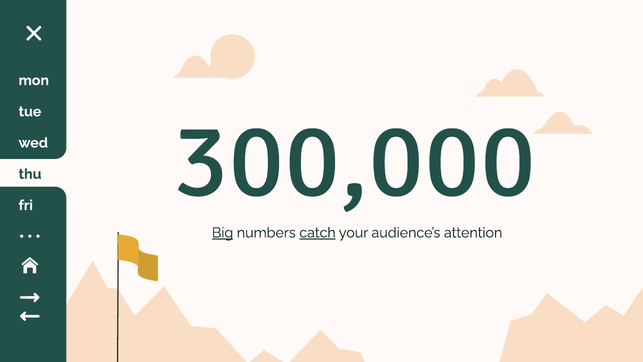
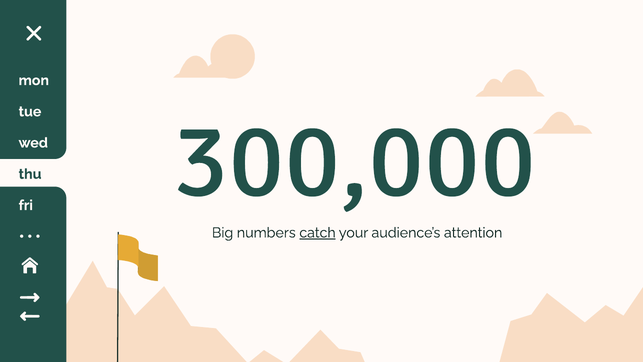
Big underline: present -> none (223, 233)
